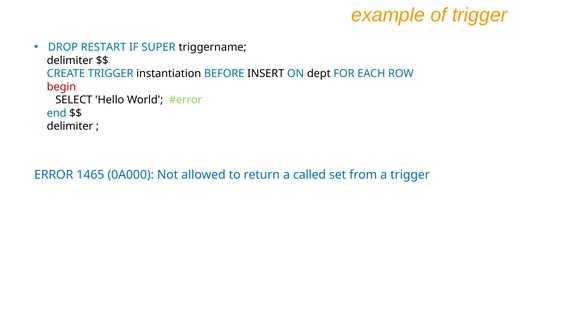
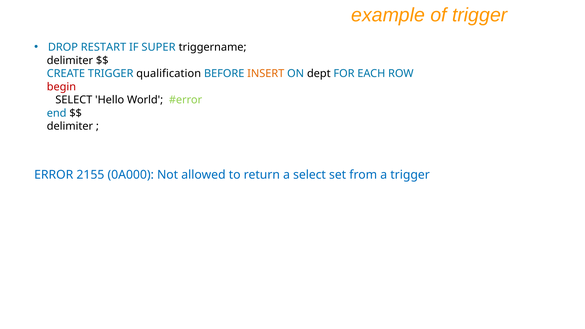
instantiation: instantiation -> qualification (169, 74)
INSERT colour: black -> orange (266, 74)
1465: 1465 -> 2155 (90, 175)
a called: called -> select (310, 175)
